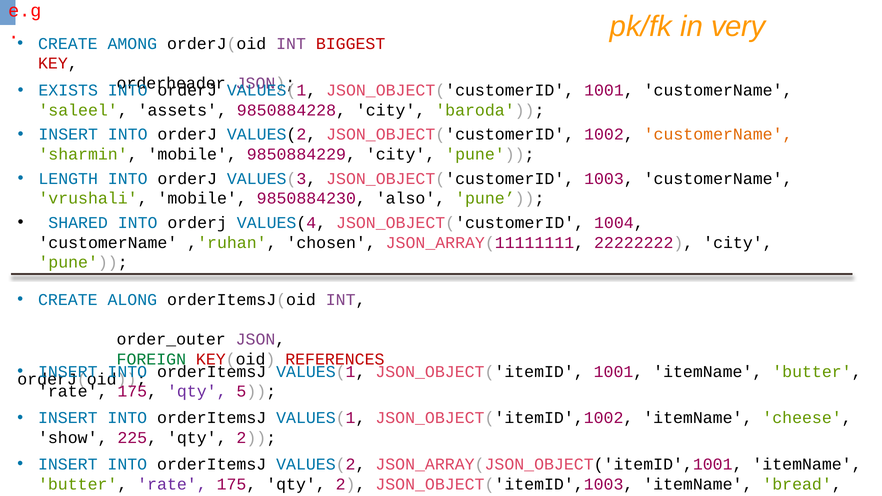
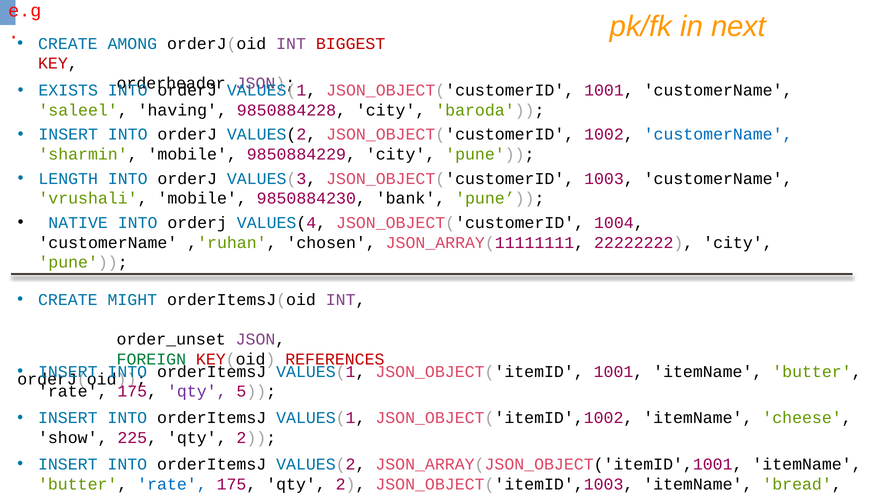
very: very -> next (738, 26)
assets: assets -> having (182, 110)
customerName colour: orange -> blue (718, 135)
also: also -> bank (411, 199)
SHARED: SHARED -> NATIVE (78, 223)
ALONG: ALONG -> MIGHT (132, 300)
order_outer: order_outer -> order_unset (171, 339)
rate colour: purple -> blue (172, 484)
